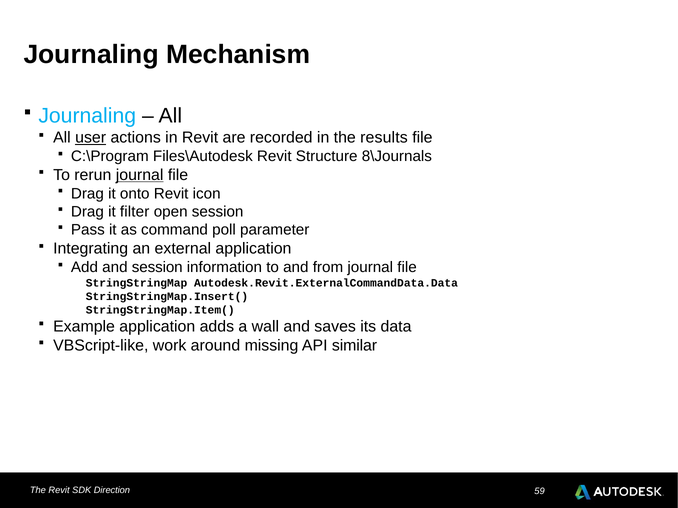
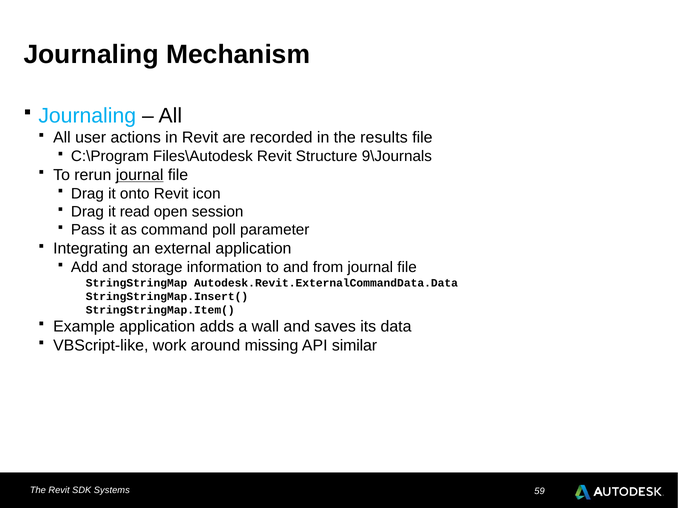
user underline: present -> none (91, 138)
8\Journals: 8\Journals -> 9\Journals (397, 156)
filter: filter -> read (135, 212)
and session: session -> storage (157, 267)
Direction: Direction -> Systems (112, 491)
